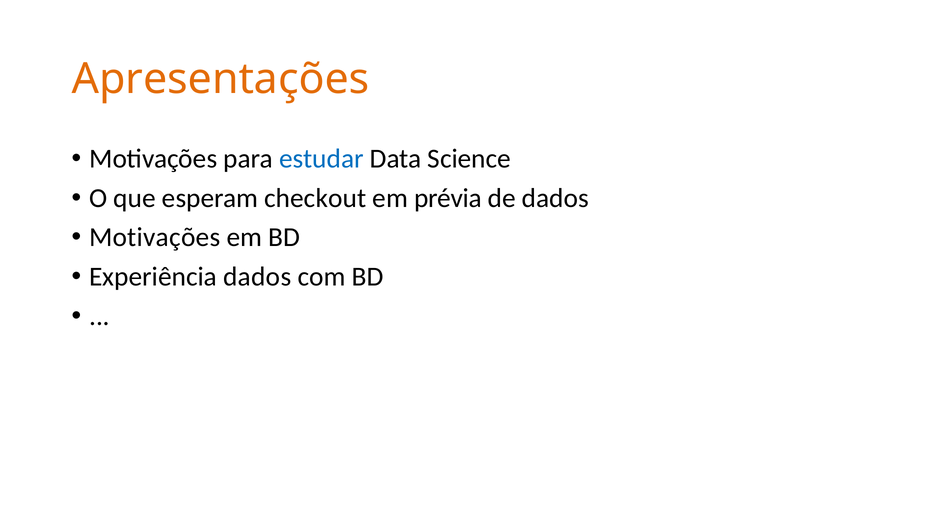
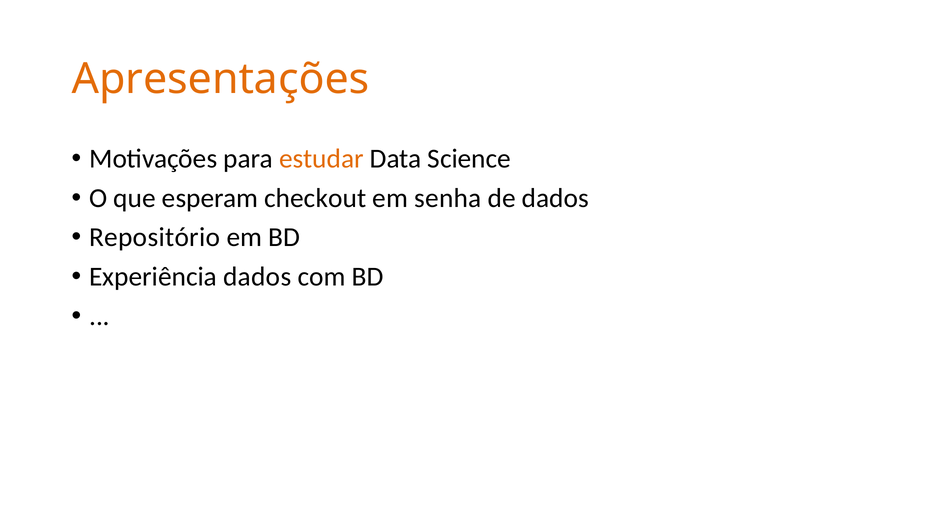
estudar colour: blue -> orange (321, 159)
prévia: prévia -> senha (448, 198)
Motivações: Motivações -> Repositório (155, 238)
